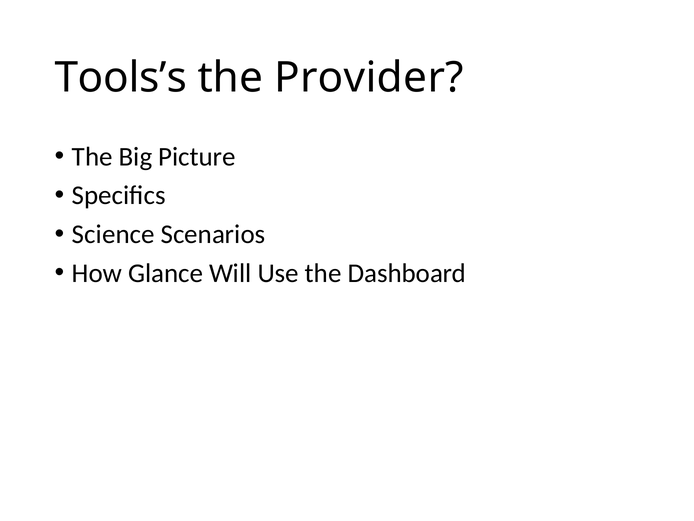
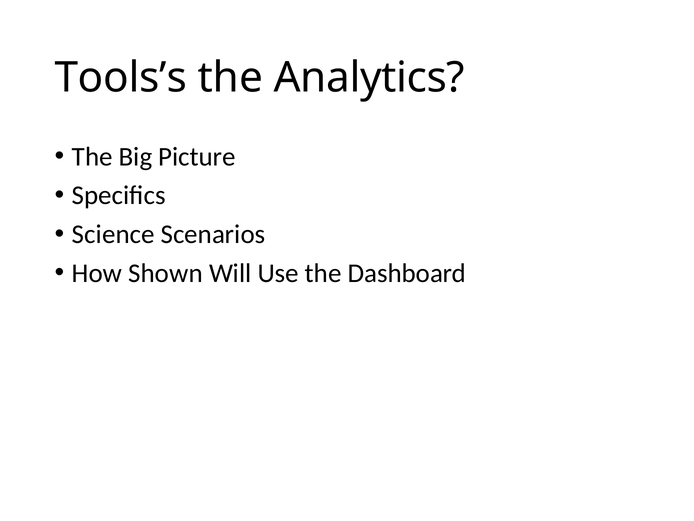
Provider: Provider -> Analytics (369, 78)
Glance: Glance -> Shown (165, 273)
